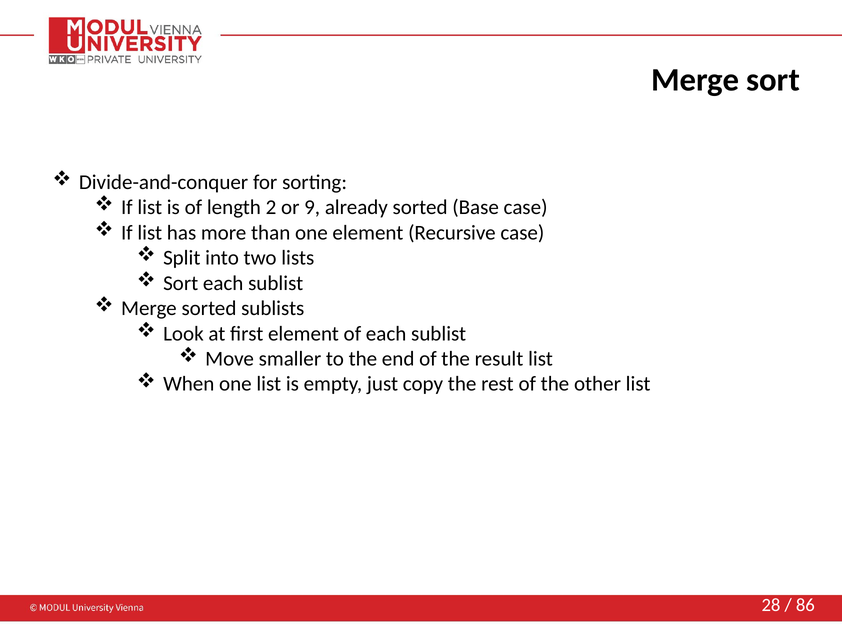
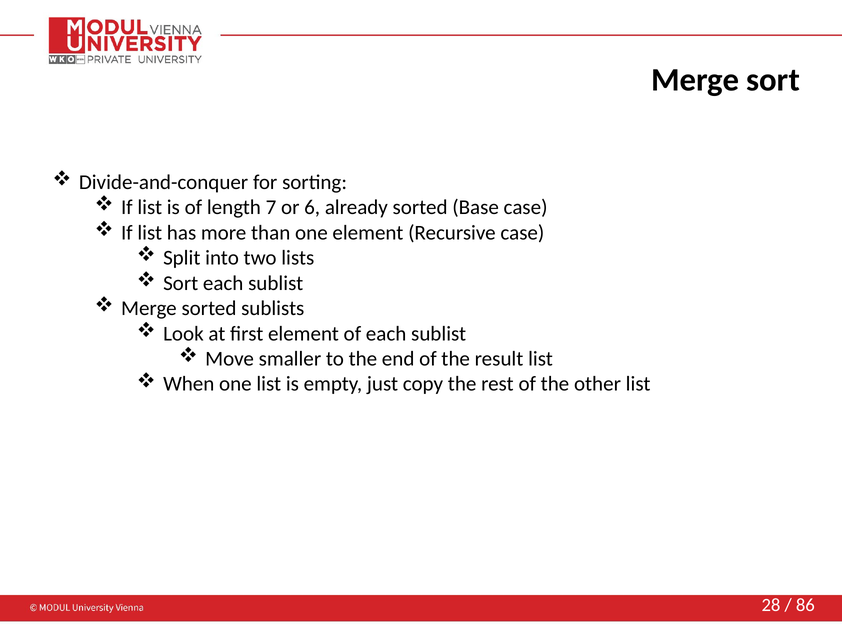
2: 2 -> 7 (271, 208)
9: 9 -> 6 (312, 208)
